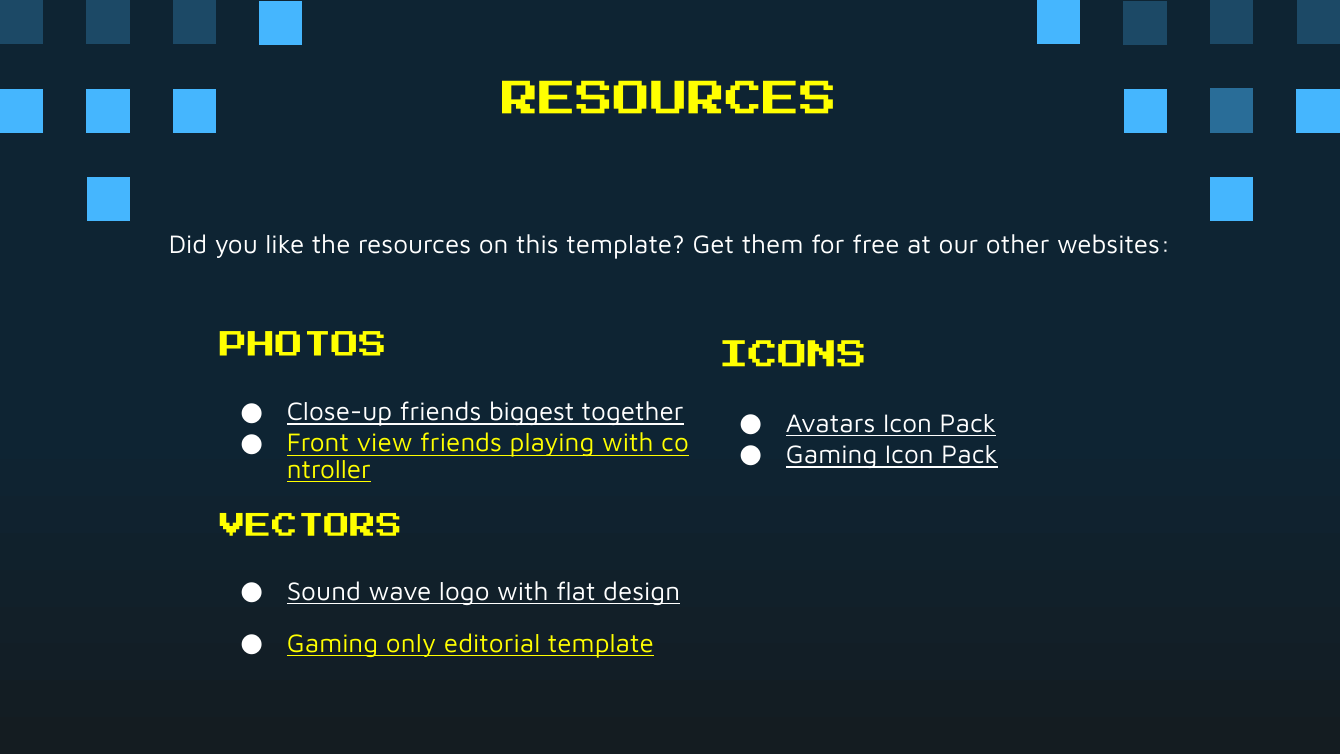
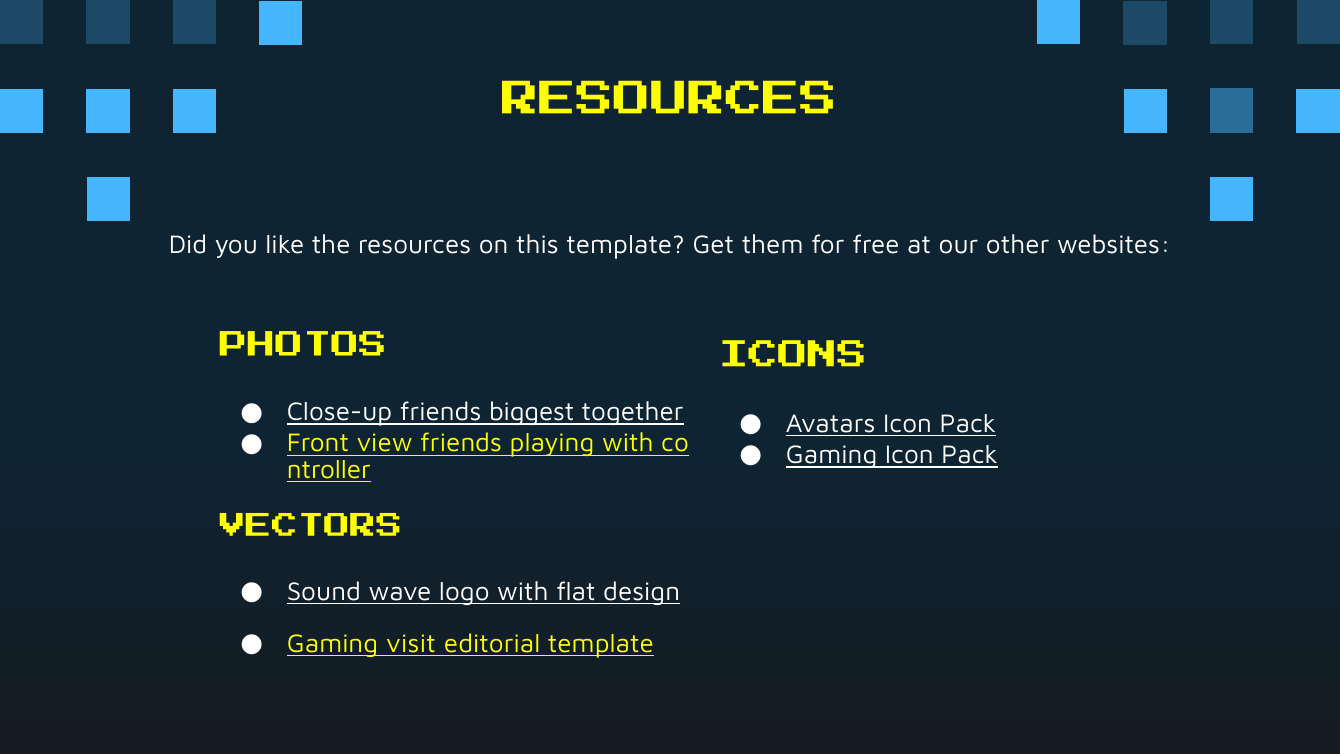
only: only -> visit (411, 643)
